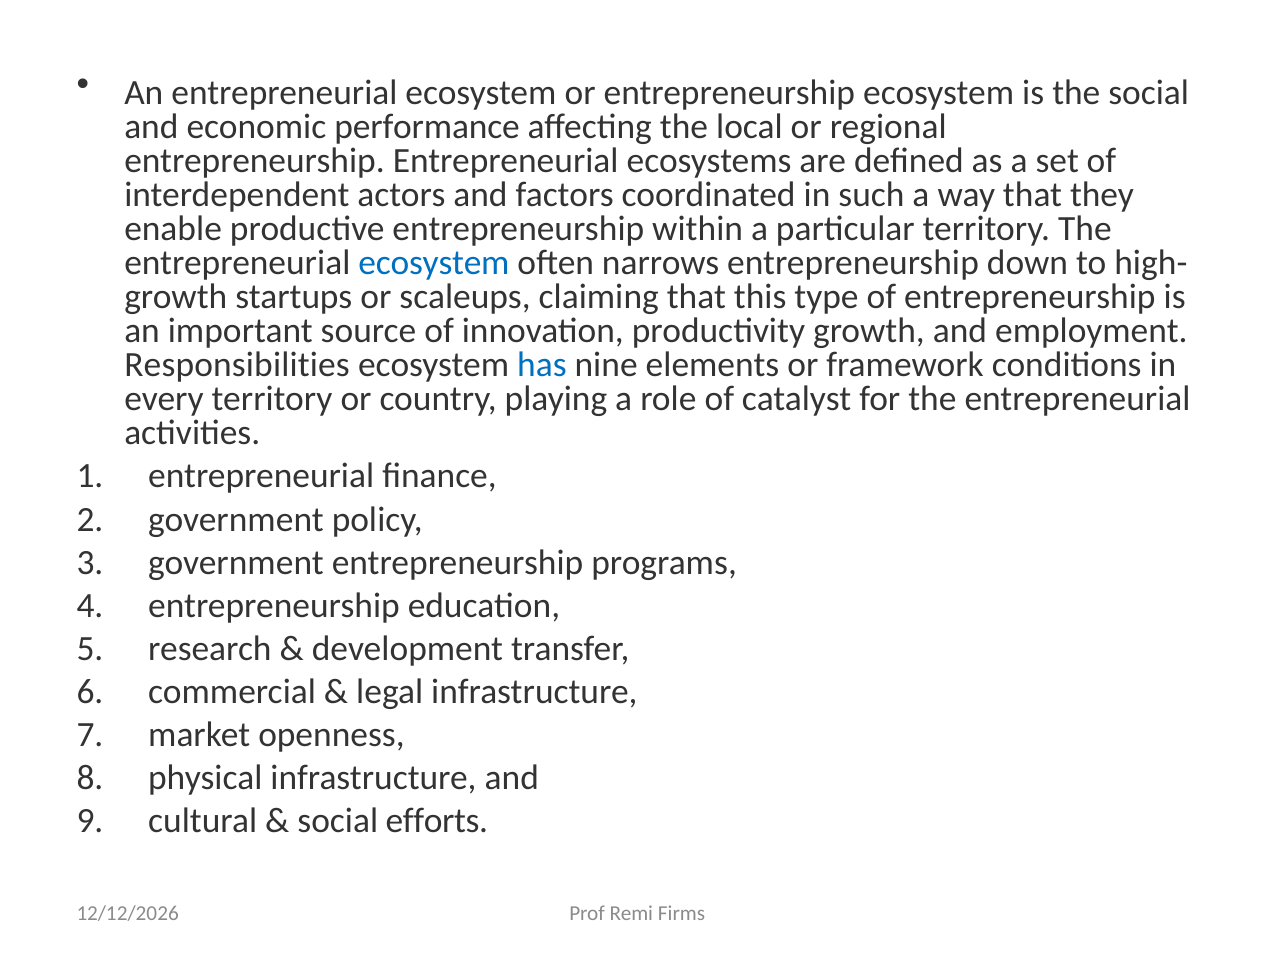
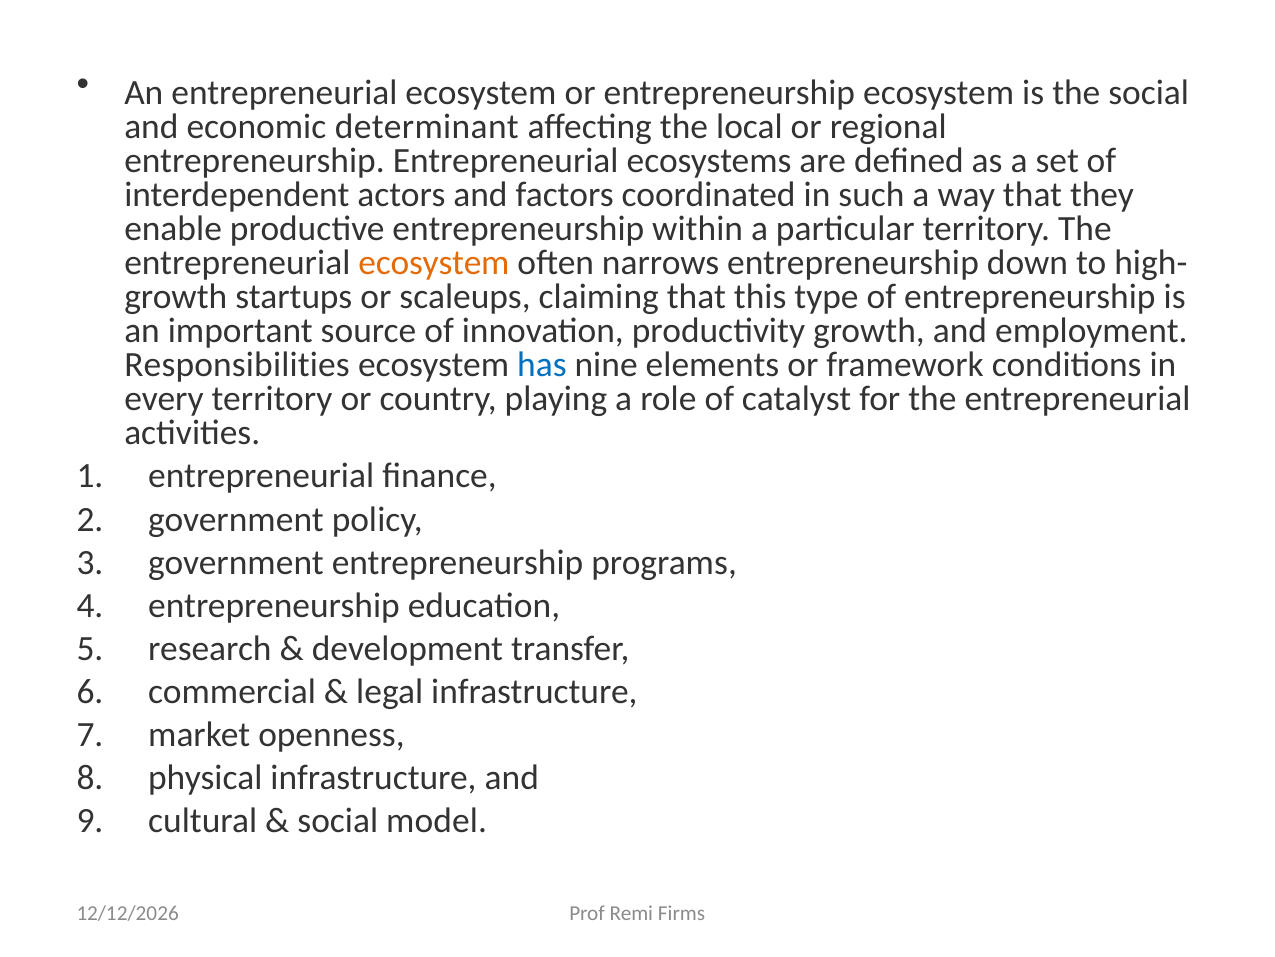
performance: performance -> determinant (427, 126)
ecosystem colour: blue -> orange (434, 263)
efforts: efforts -> model (437, 820)
